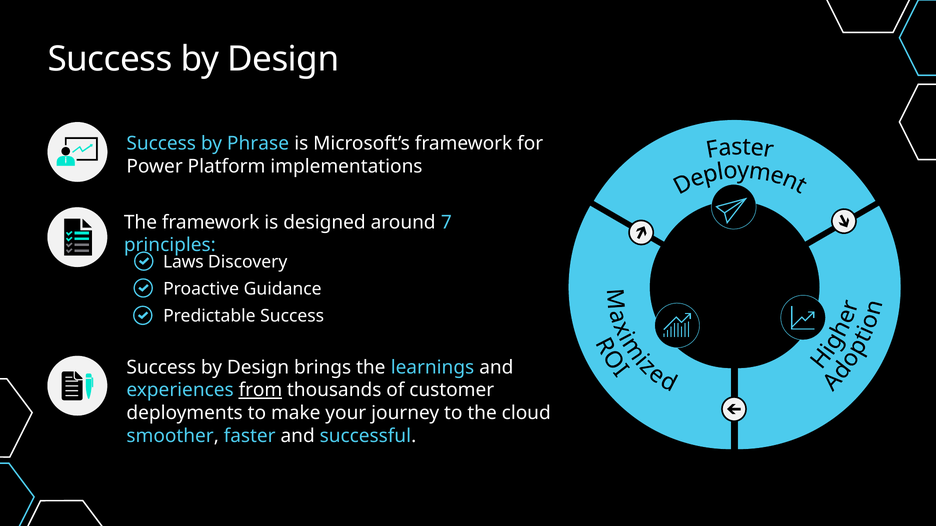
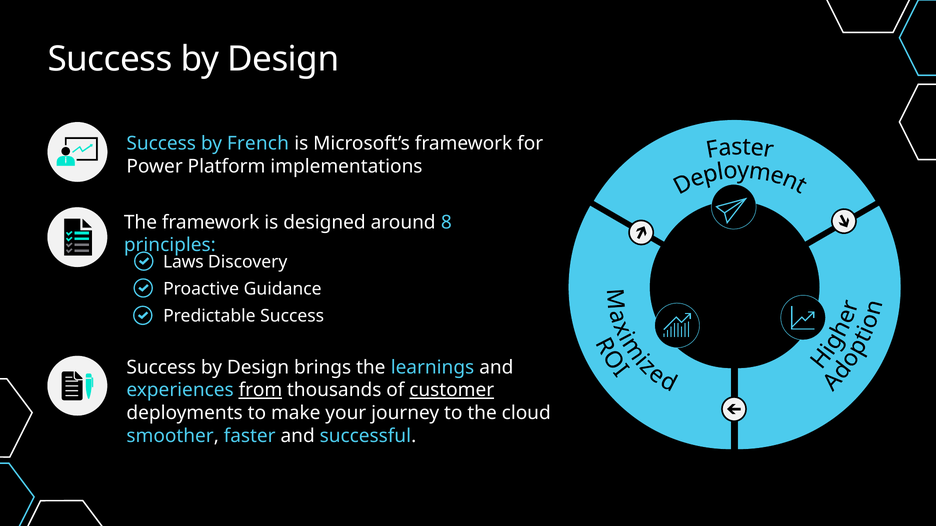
Phrase: Phrase -> French (258, 144)
7: 7 -> 8 (446, 222)
customer underline: none -> present (452, 390)
